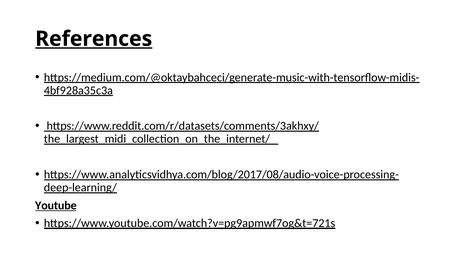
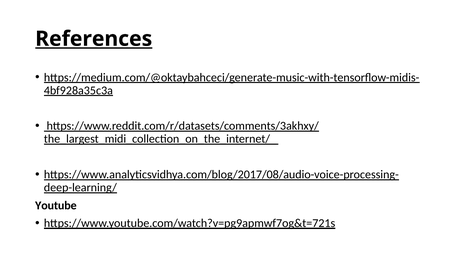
Youtube underline: present -> none (56, 205)
